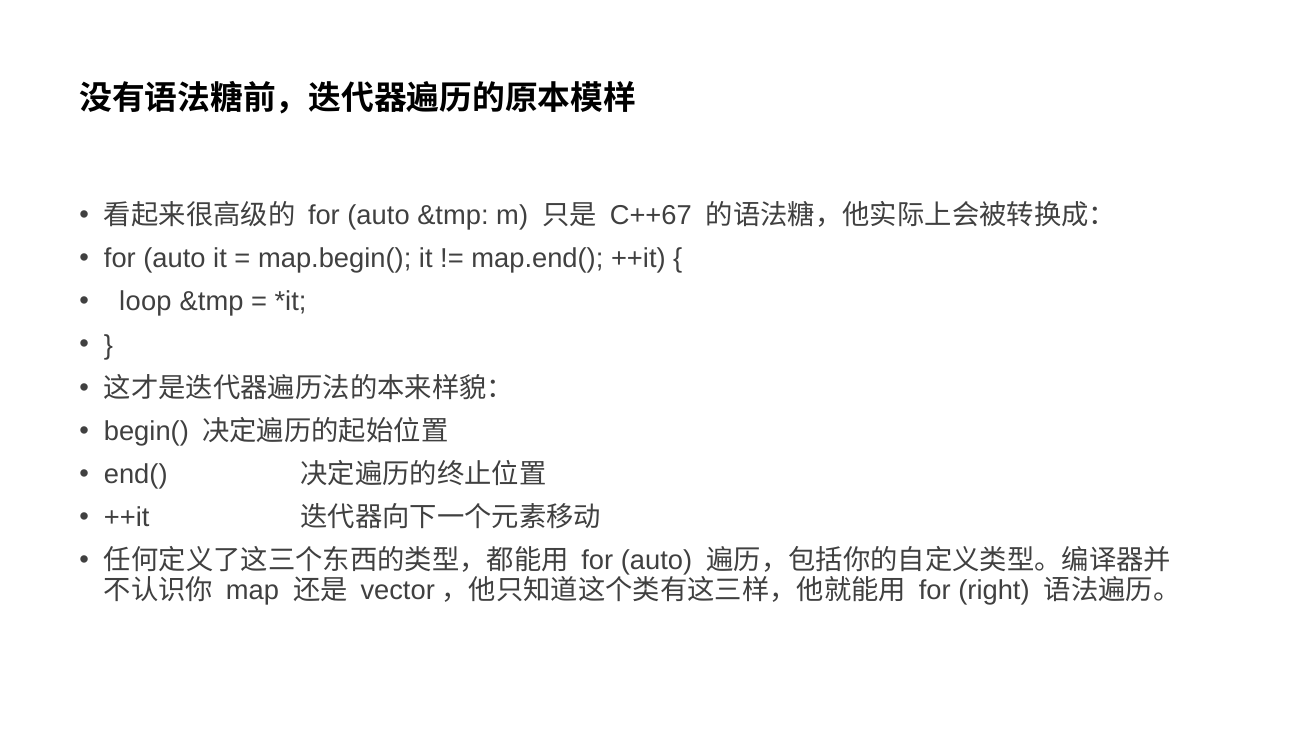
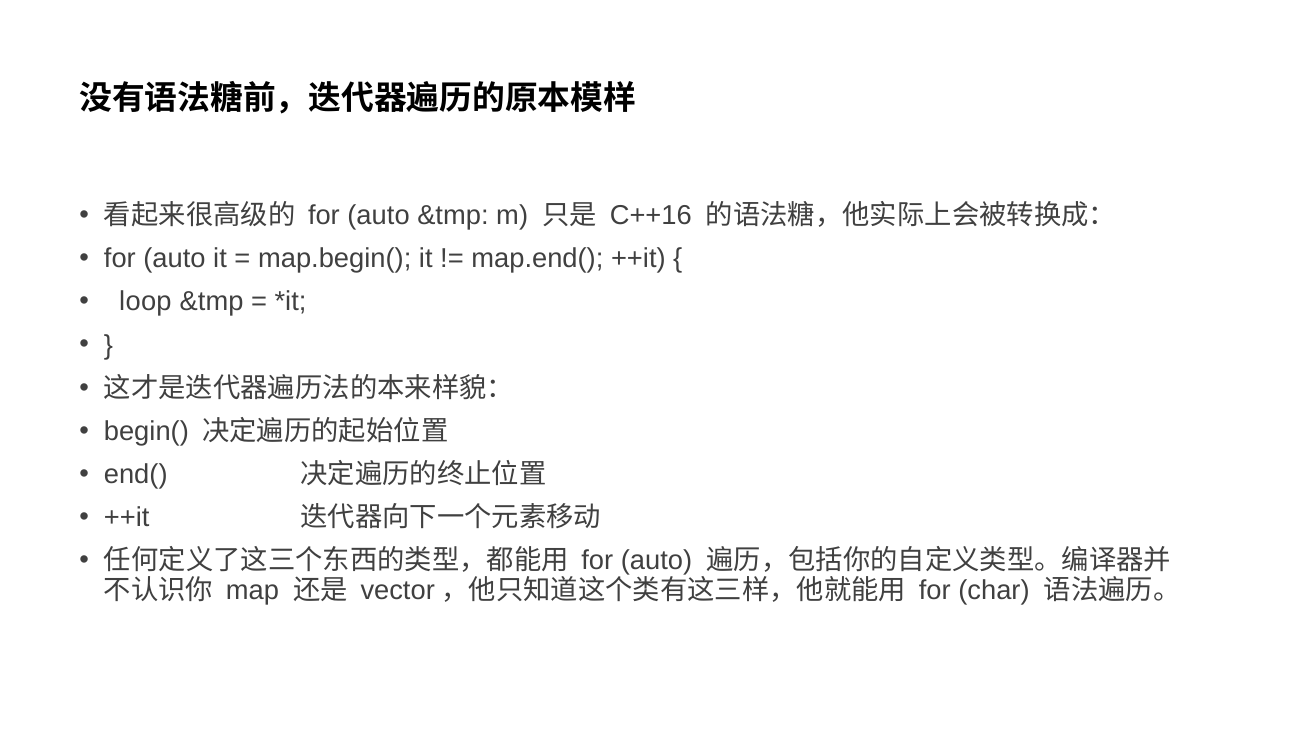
C++67: C++67 -> C++16 (651, 216)
right: right -> char (994, 590)
